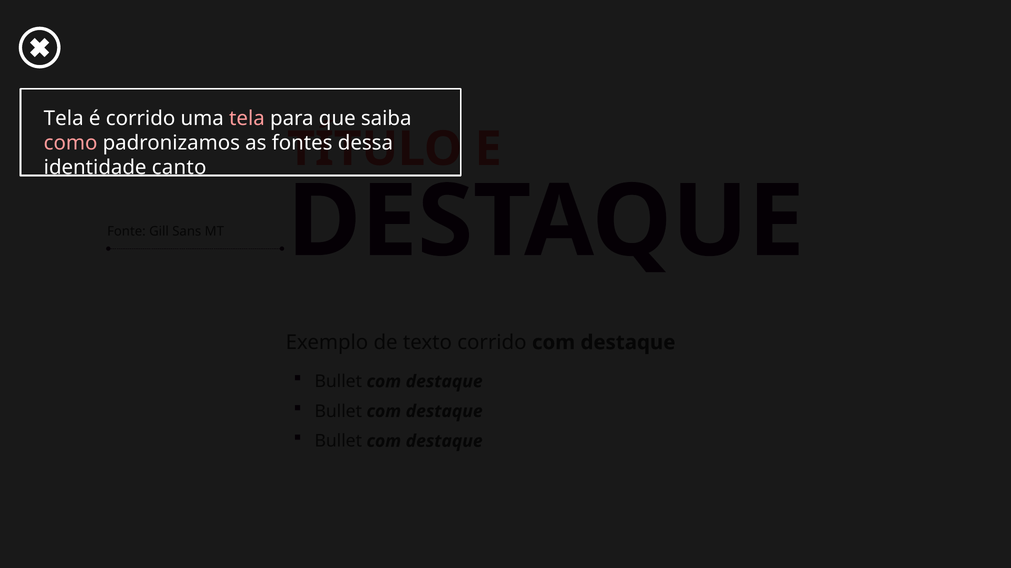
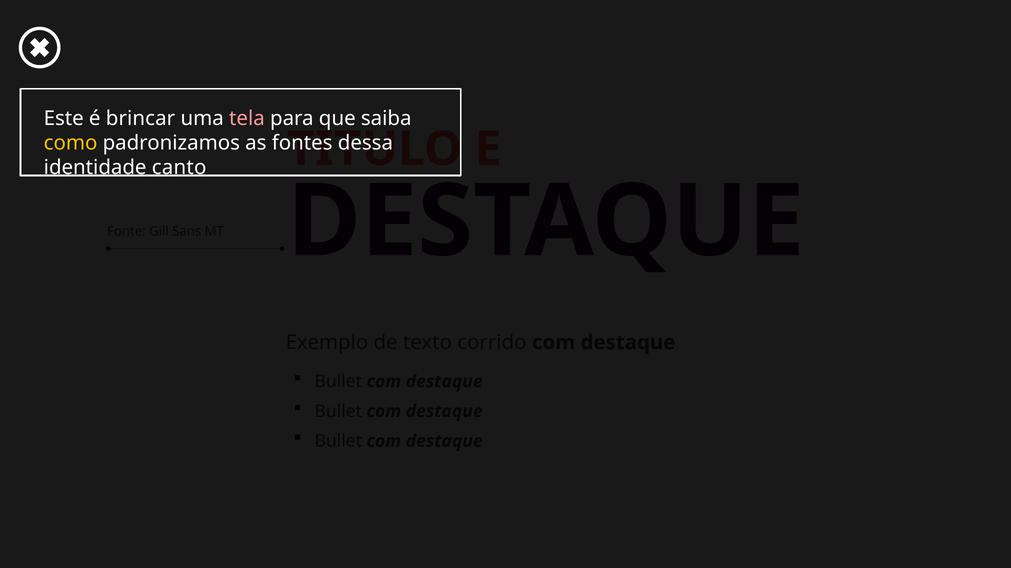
Tela: Tela -> Este (64, 119)
é corrido: corrido -> brincar (140, 119)
como colour: pink -> yellow (71, 143)
